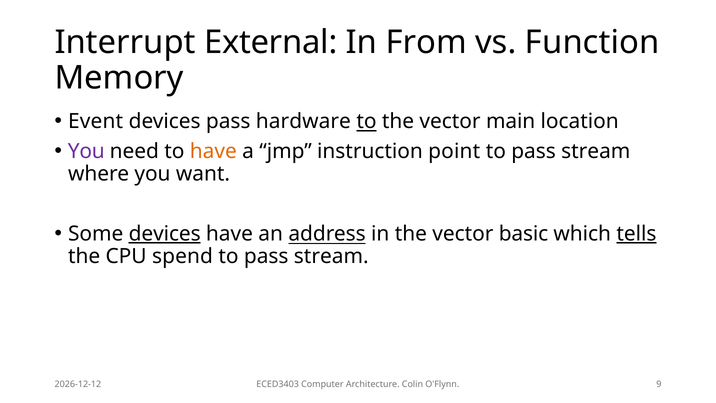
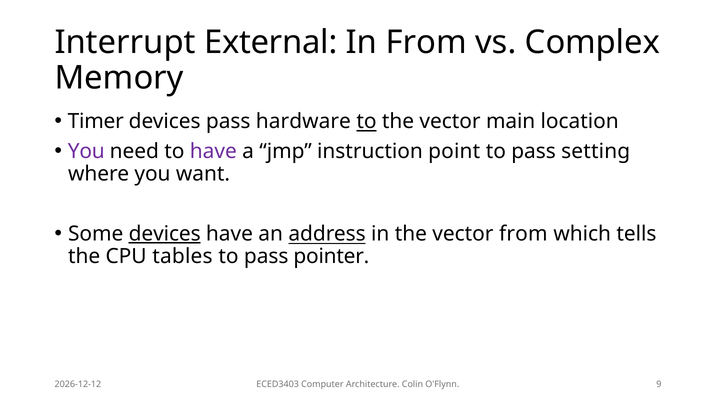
Function: Function -> Complex (592, 42)
Event: Event -> Timer (96, 121)
have colour: orange -> purple (213, 151)
stream: stream -> setting (596, 151)
vector basic: basic -> from (523, 234)
tells underline: present -> none (636, 234)
spend: spend -> tables (182, 256)
stream: stream -> pointer (331, 256)
